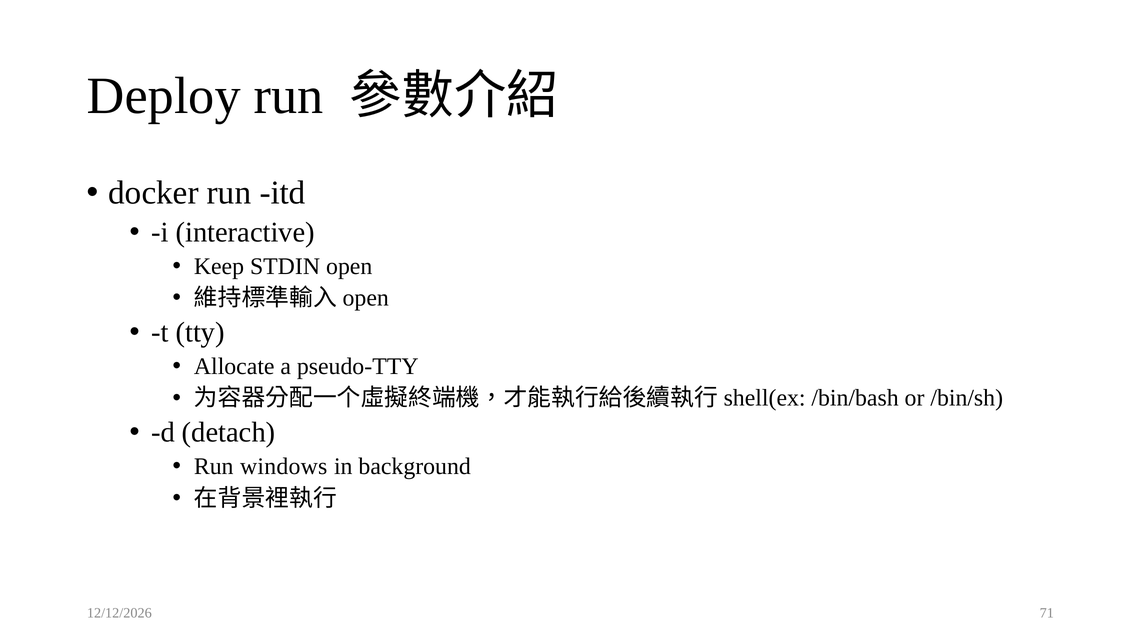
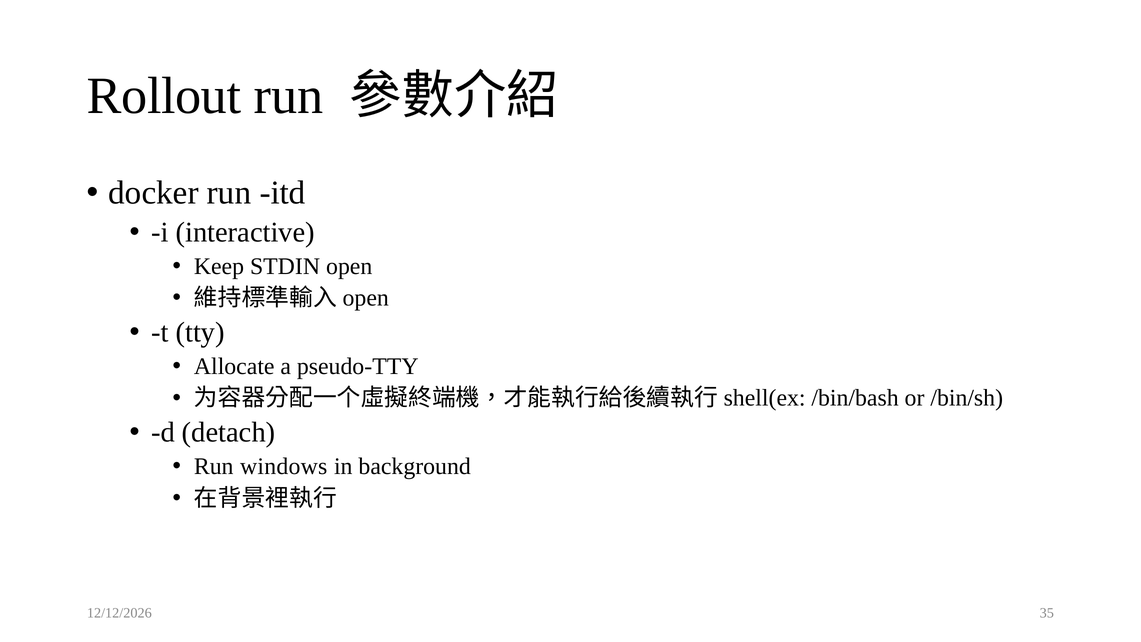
Deploy: Deploy -> Rollout (164, 96)
71: 71 -> 35 (1047, 613)
